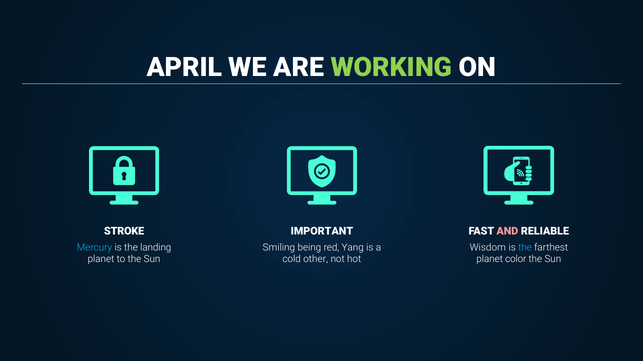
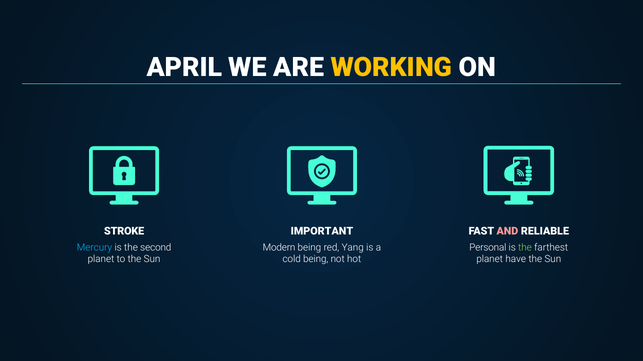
WORKING colour: light green -> yellow (391, 67)
landing: landing -> second (156, 248)
Smiling: Smiling -> Modern (279, 248)
Wisdom: Wisdom -> Personal (488, 248)
the colour: light blue -> light green (525, 248)
cold other: other -> being (316, 260)
color: color -> have (516, 260)
